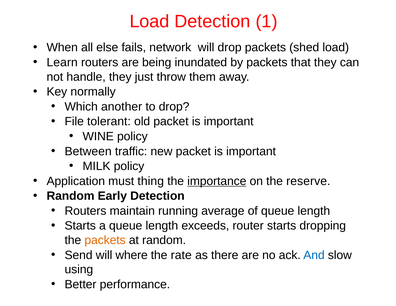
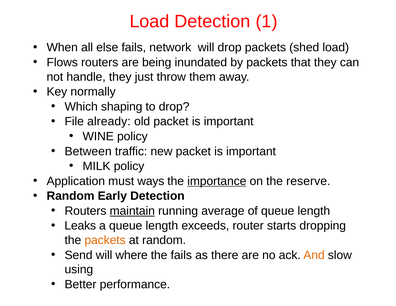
Learn: Learn -> Flows (62, 62)
another: another -> shaping (122, 107)
tolerant: tolerant -> already (109, 122)
thing: thing -> ways (151, 181)
maintain underline: none -> present (132, 211)
Starts: Starts -> Leaks (80, 226)
the rate: rate -> fails (181, 255)
And colour: blue -> orange (314, 255)
